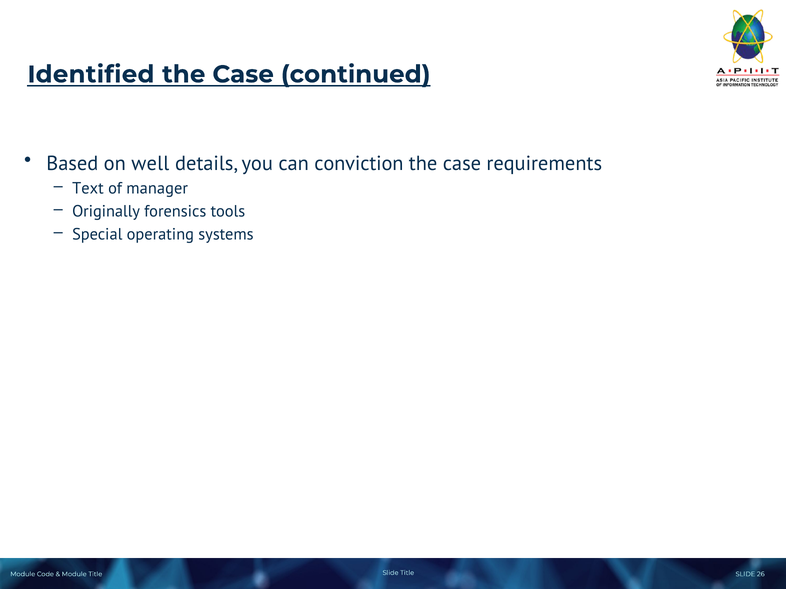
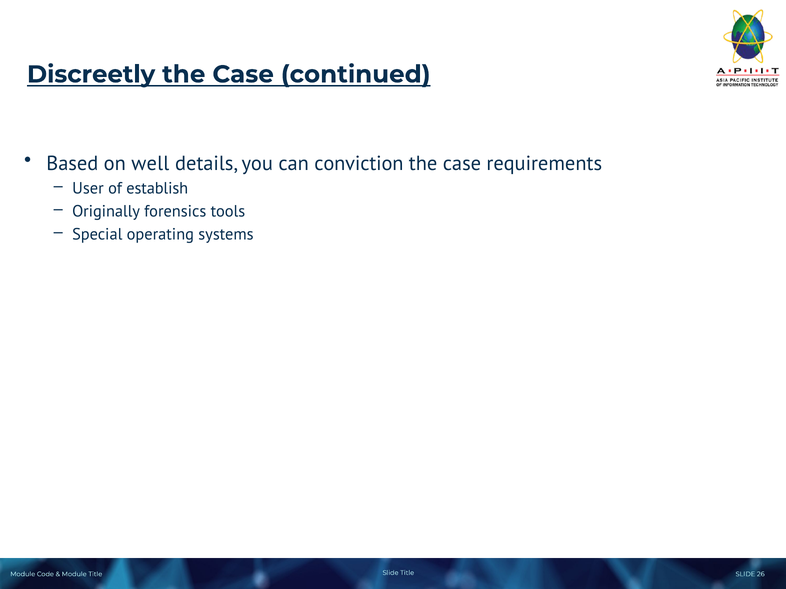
Identified: Identified -> Discreetly (91, 74)
Text: Text -> User (88, 189)
manager: manager -> establish (157, 189)
